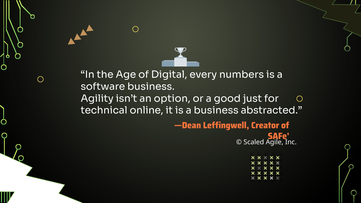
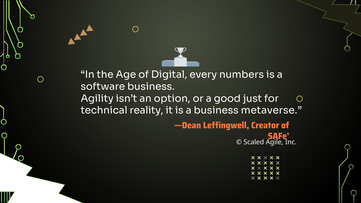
online: online -> reality (146, 110)
abstracted: abstracted -> metaverse (271, 110)
